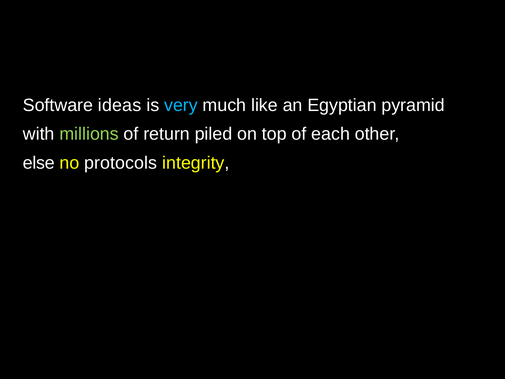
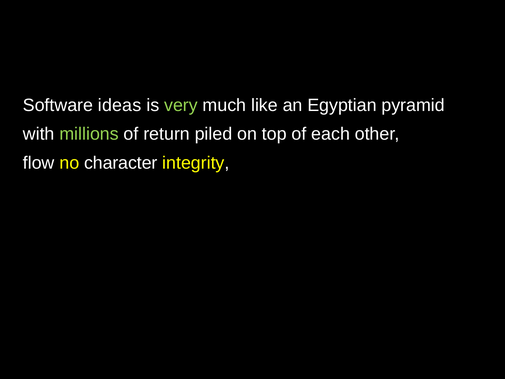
very colour: light blue -> light green (181, 105)
else: else -> flow (39, 163)
protocols: protocols -> character (121, 163)
